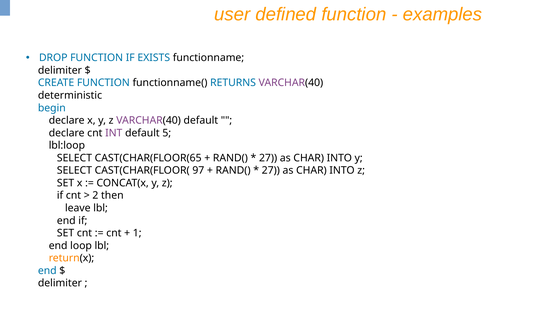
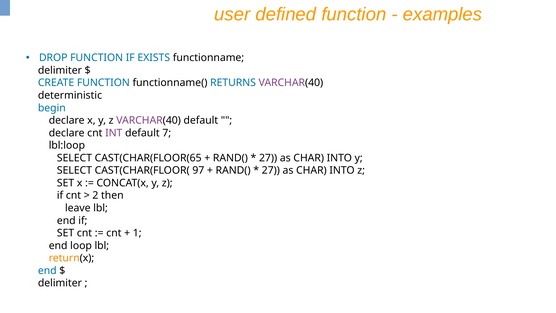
5: 5 -> 7 (167, 133)
